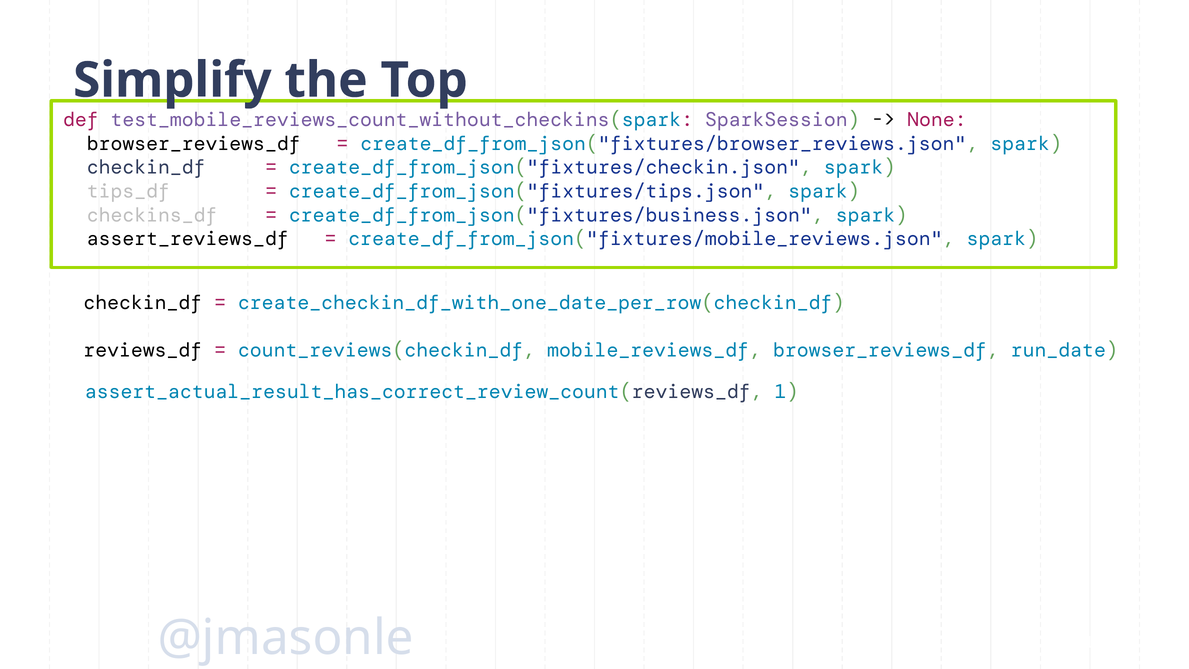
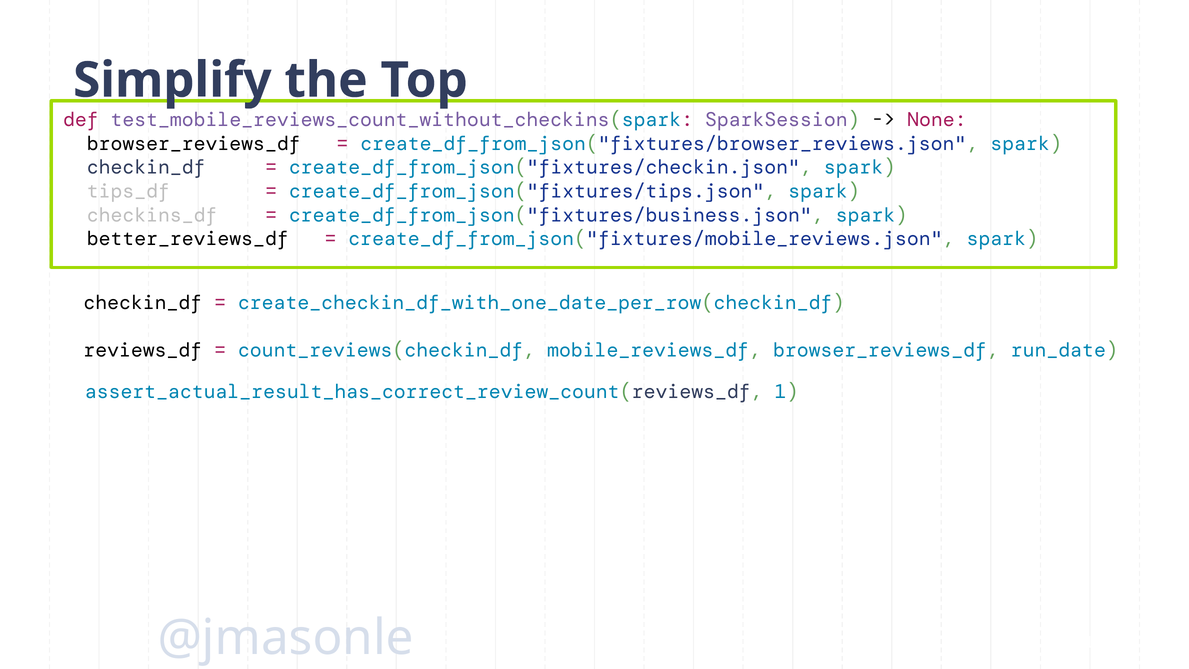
assert_reviews_df: assert_reviews_df -> better_reviews_df (188, 239)
